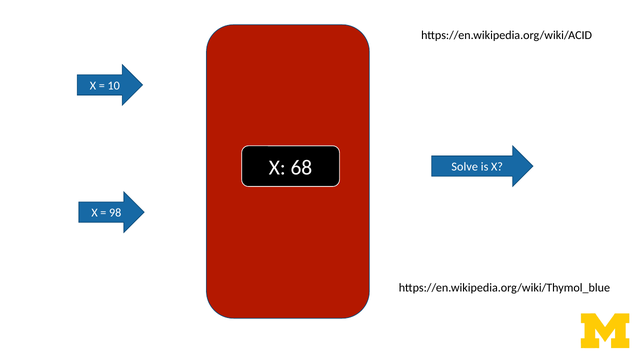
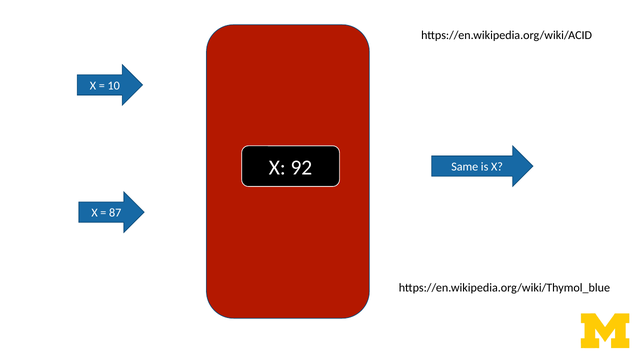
68: 68 -> 92 (301, 168)
Solve: Solve -> Same (465, 167)
98: 98 -> 87 (115, 213)
